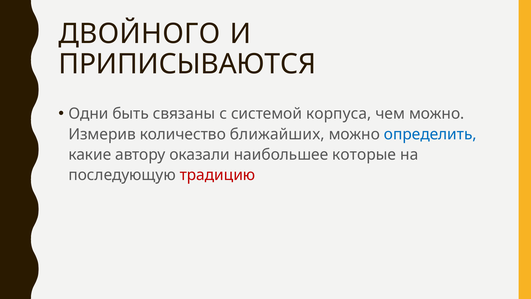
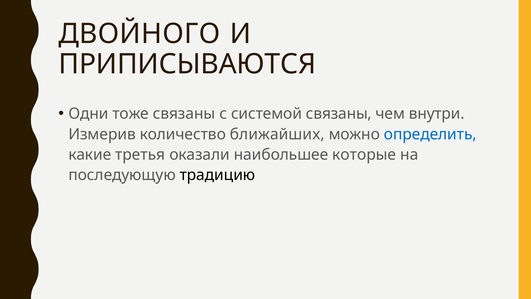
быть: быть -> тоже (131, 114)
системой корпуса: корпуса -> связаны (339, 114)
чем можно: можно -> внутри (437, 114)
автору: автору -> третья (140, 155)
традицию colour: red -> black (218, 175)
